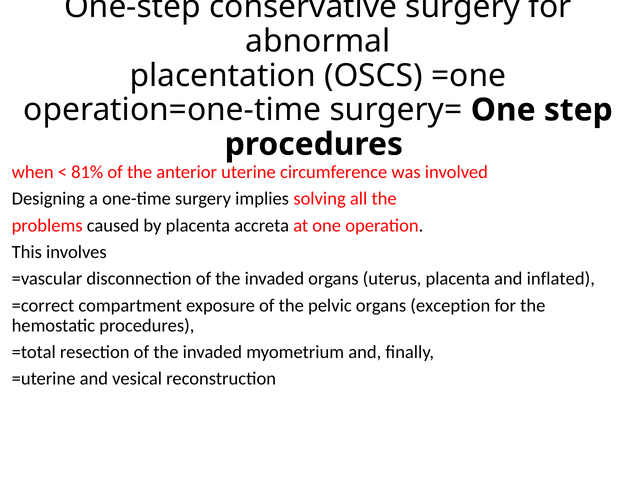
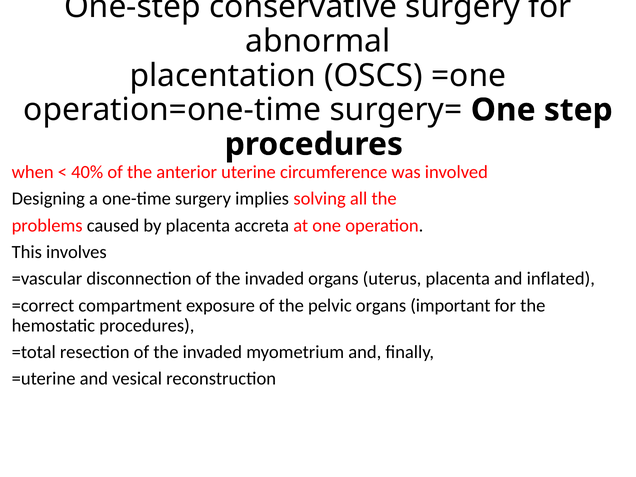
81%: 81% -> 40% (87, 172)
exception: exception -> important (450, 305)
